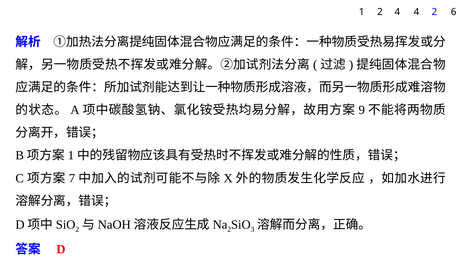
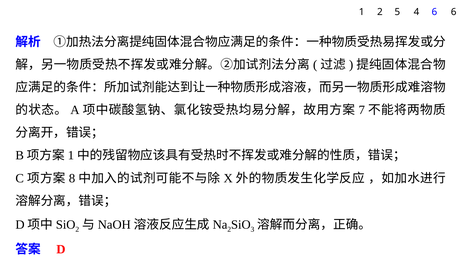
2 4: 4 -> 5 (397, 12)
4 2: 2 -> 6 (434, 12)
9: 9 -> 7 (362, 110)
7: 7 -> 8 (72, 178)
